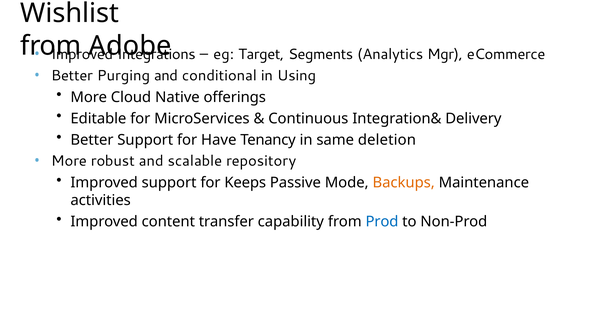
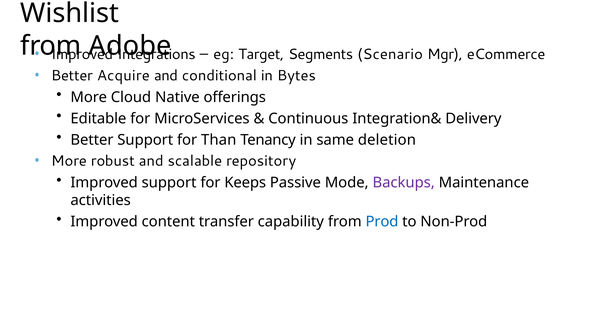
Analytics: Analytics -> Scenario (390, 54)
Purging: Purging -> Acquire (123, 76)
Using: Using -> Bytes (296, 76)
Have: Have -> Than (219, 140)
Backups colour: orange -> purple (404, 183)
